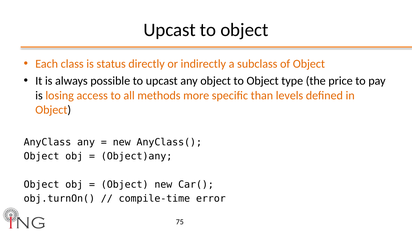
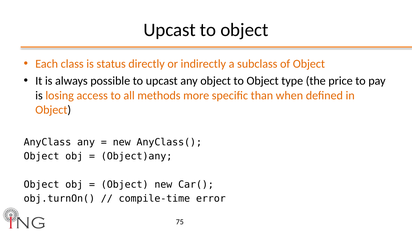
levels: levels -> when (289, 95)
